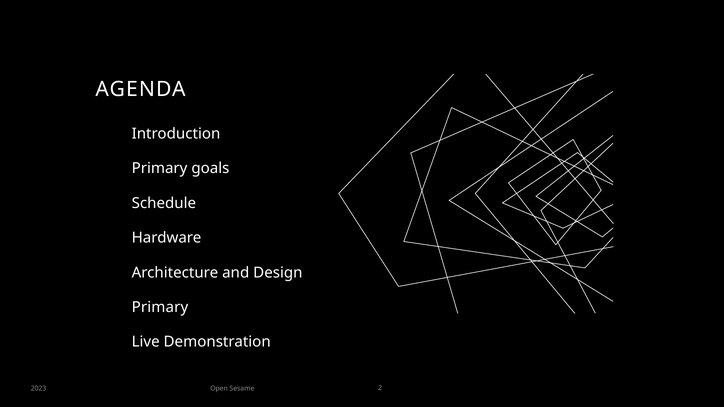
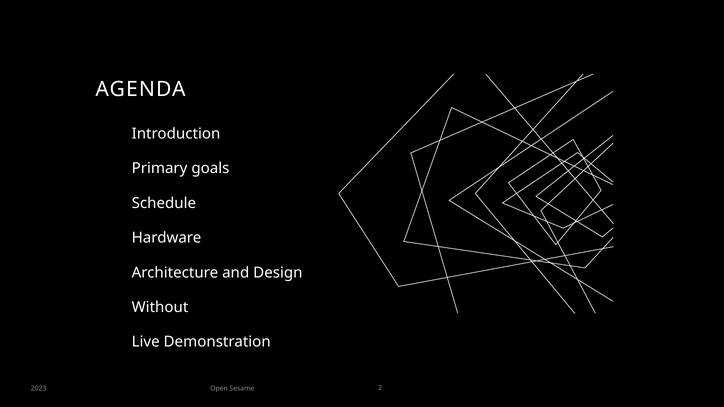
Primary: Primary -> Without (160, 307)
